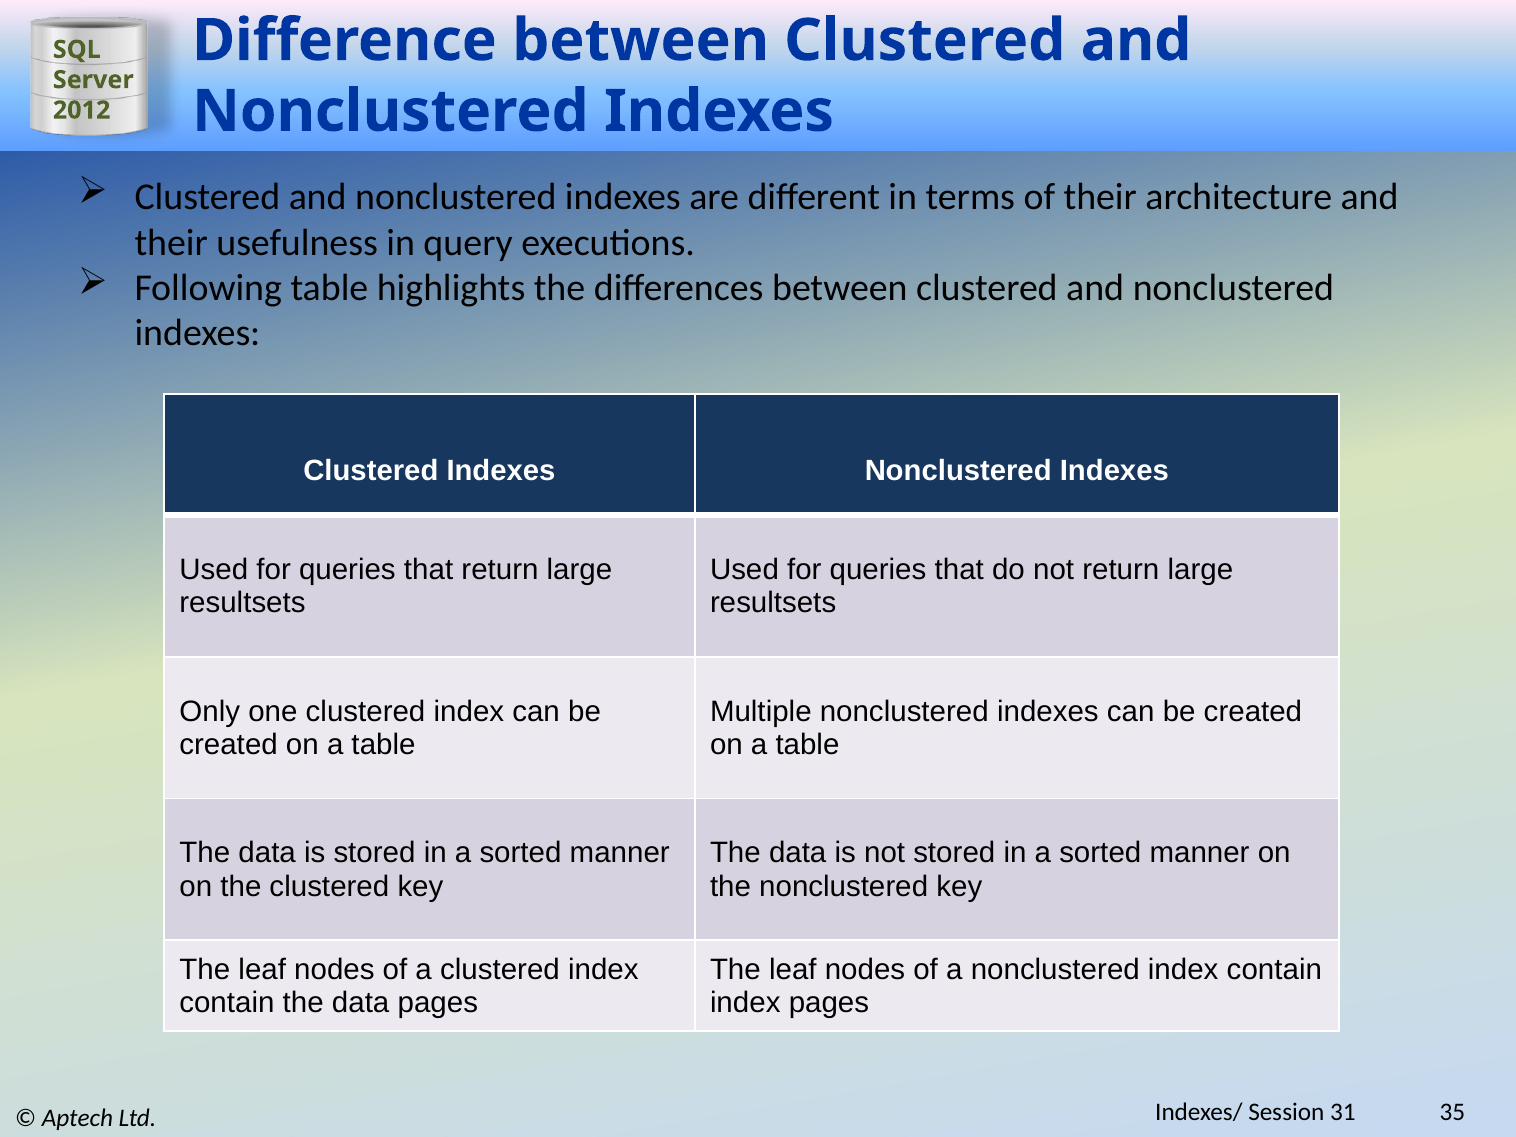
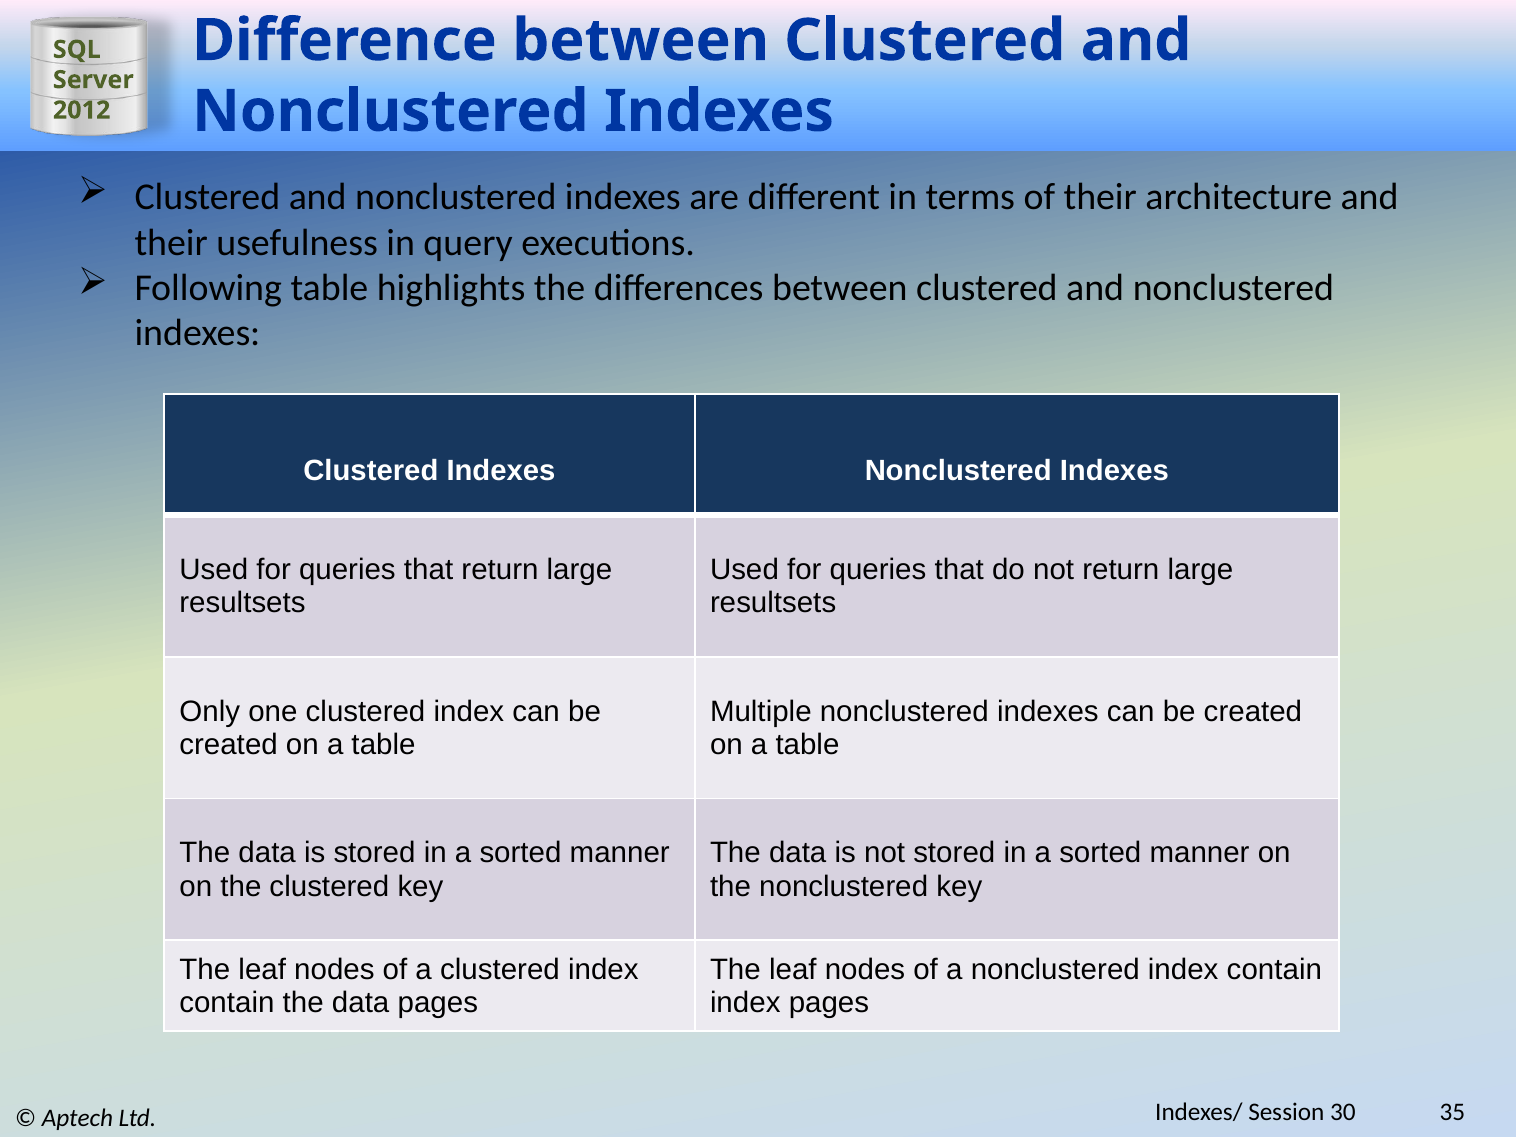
31: 31 -> 30 (1343, 1112)
